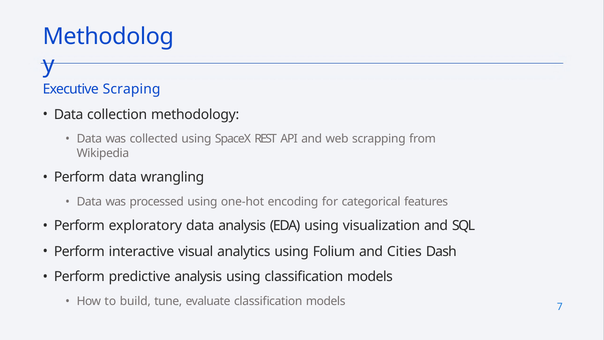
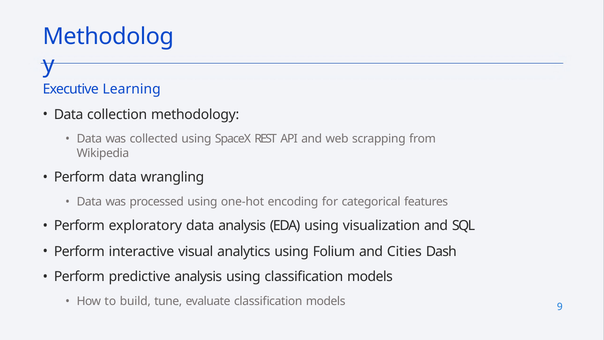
Scraping: Scraping -> Learning (132, 89)
7: 7 -> 9 (560, 307)
